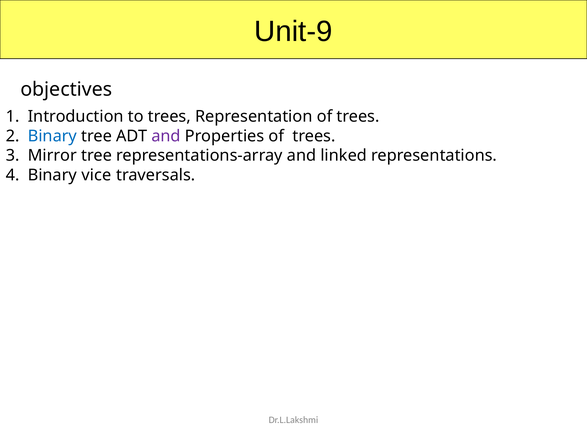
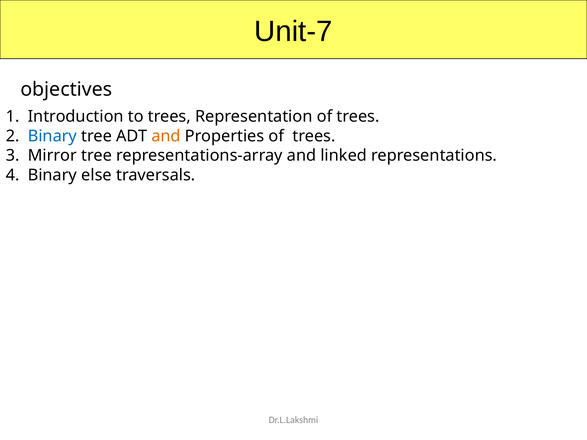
Unit-9: Unit-9 -> Unit-7 (293, 31)
and colour: purple -> orange (166, 136)
vice: vice -> else (97, 175)
